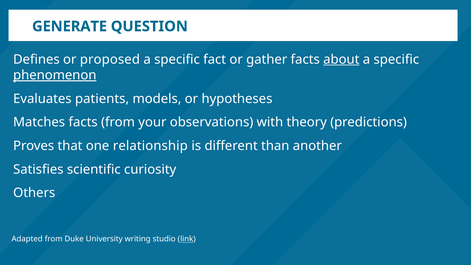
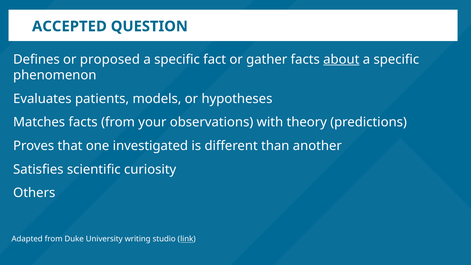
GENERATE: GENERATE -> ACCEPTED (69, 26)
phenomenon underline: present -> none (55, 75)
relationship: relationship -> investigated (150, 146)
